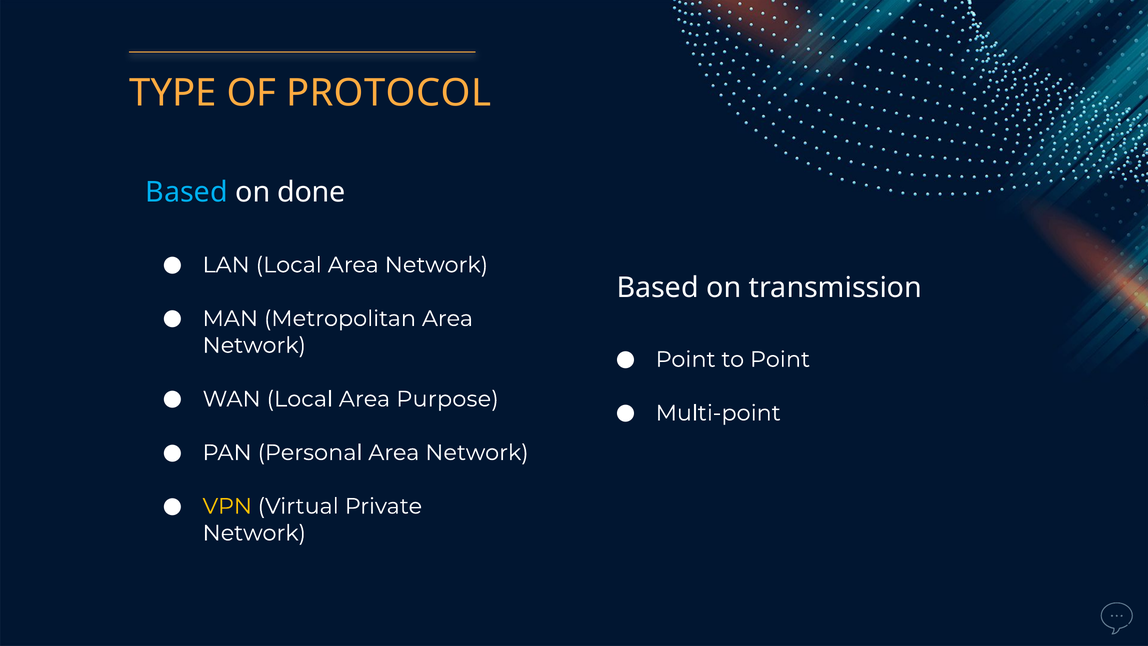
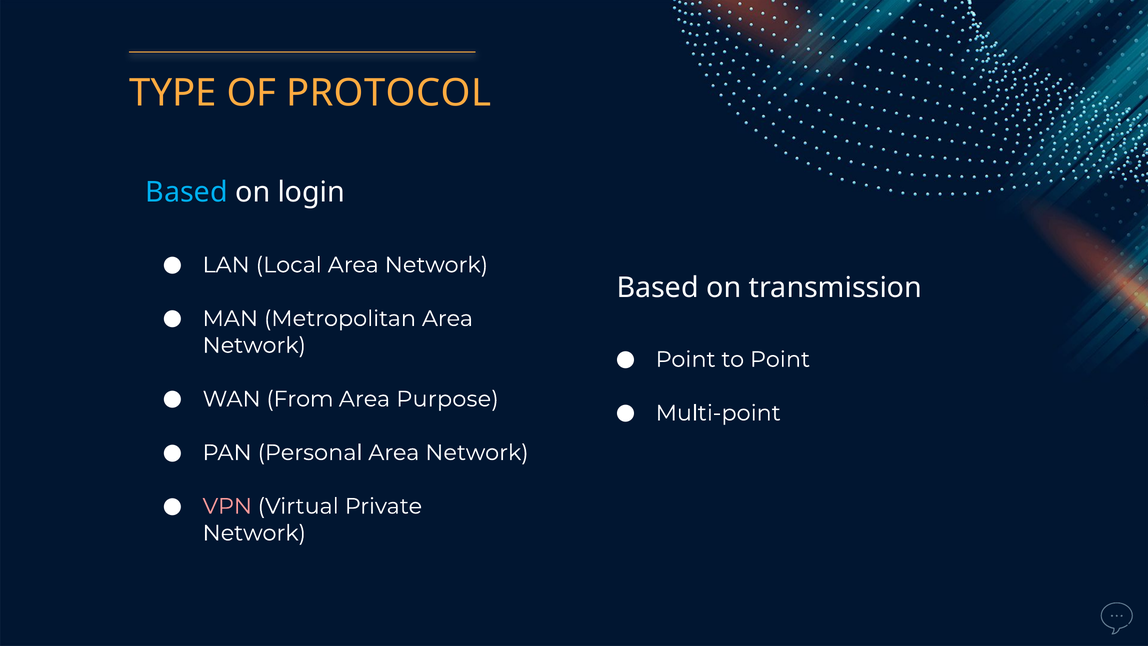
done: done -> login (311, 192)
WAN Local: Local -> From (300, 399)
VPN colour: yellow -> pink (227, 506)
